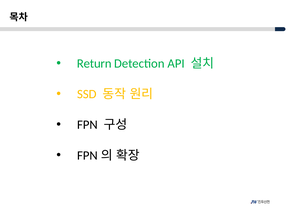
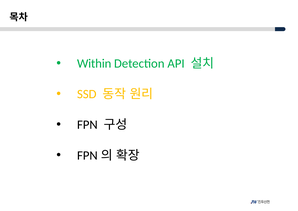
Return: Return -> Within (94, 63)
